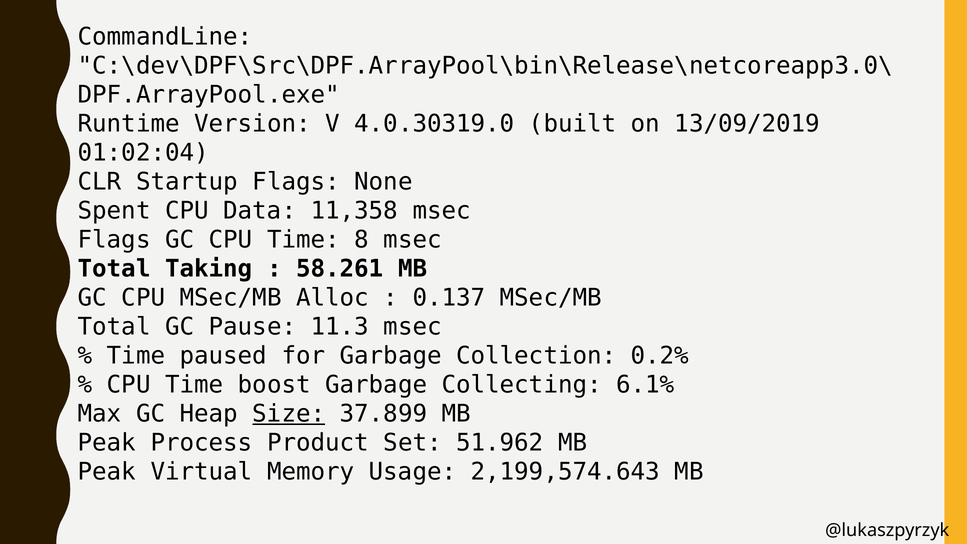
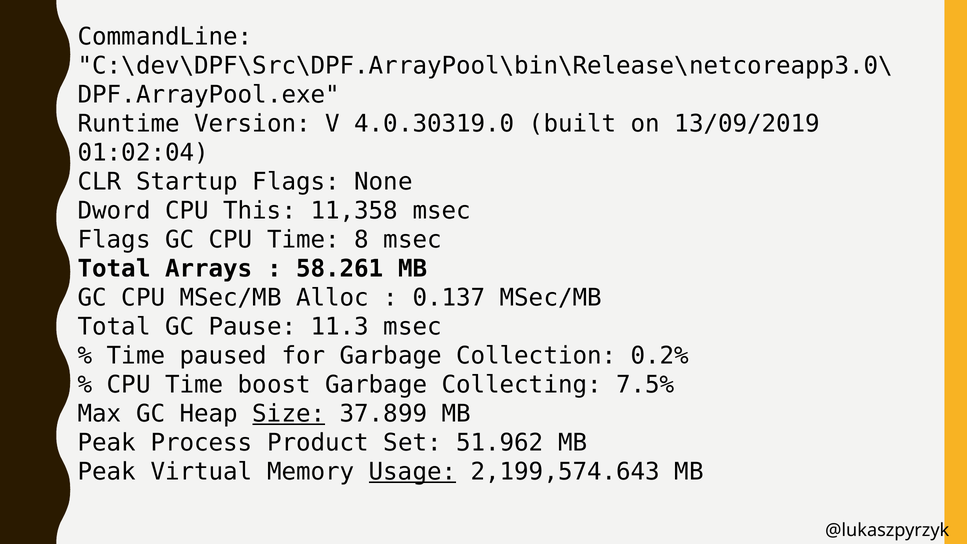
Spent: Spent -> Dword (114, 211)
Data: Data -> This (260, 211)
Taking: Taking -> Arrays (209, 269)
6.1%: 6.1% -> 7.5% (645, 385)
Usage underline: none -> present (413, 472)
